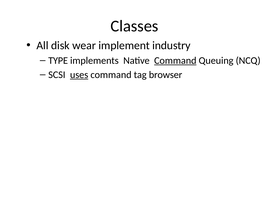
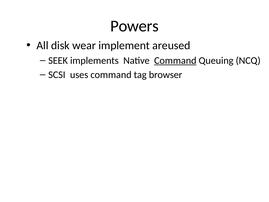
Classes: Classes -> Powers (135, 26)
industry: industry -> areused (171, 45)
TYPE: TYPE -> SEEK (58, 60)
uses underline: present -> none (79, 75)
